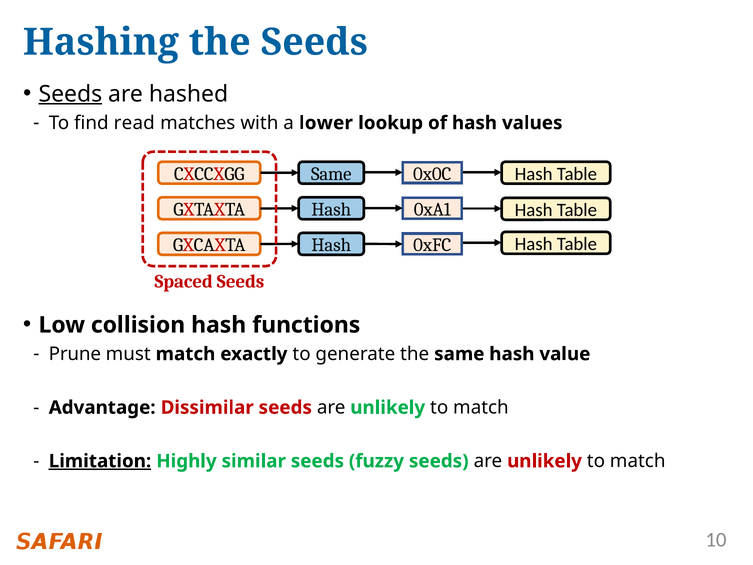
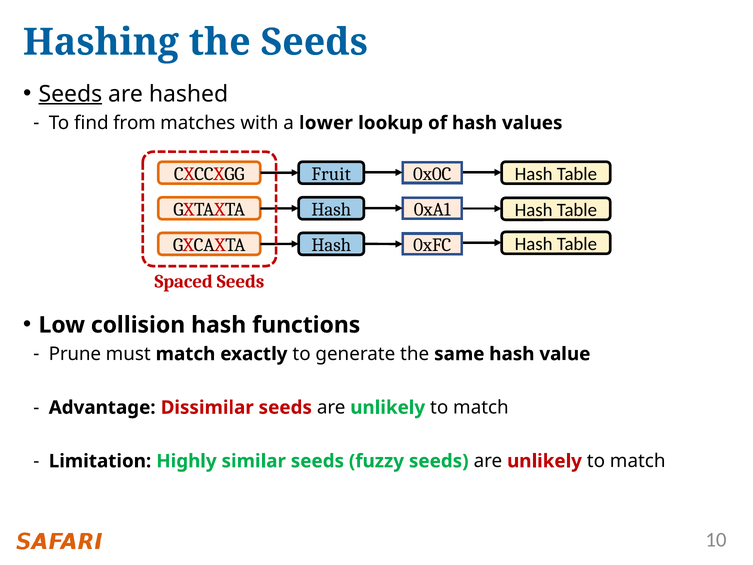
read: read -> from (134, 123)
Same: Same -> Fruit (331, 174)
Limitation underline: present -> none (100, 461)
